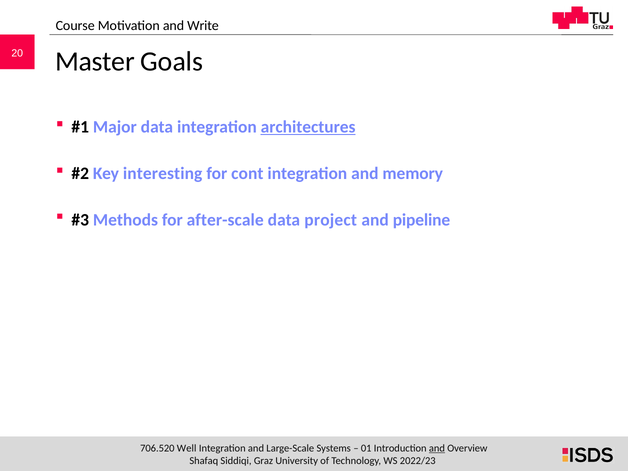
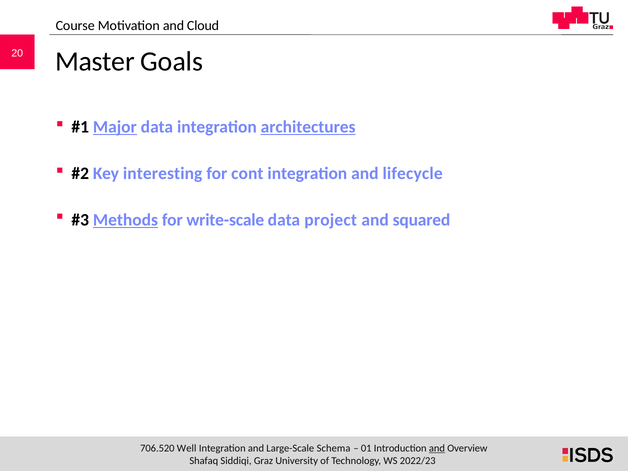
Write: Write -> Cloud (203, 26)
Major underline: none -> present (115, 127)
memory: memory -> lifecycle (413, 174)
Methods underline: none -> present (125, 220)
after-scale: after-scale -> write-scale (225, 220)
pipeline: pipeline -> squared (421, 220)
Systems: Systems -> Schema (334, 448)
